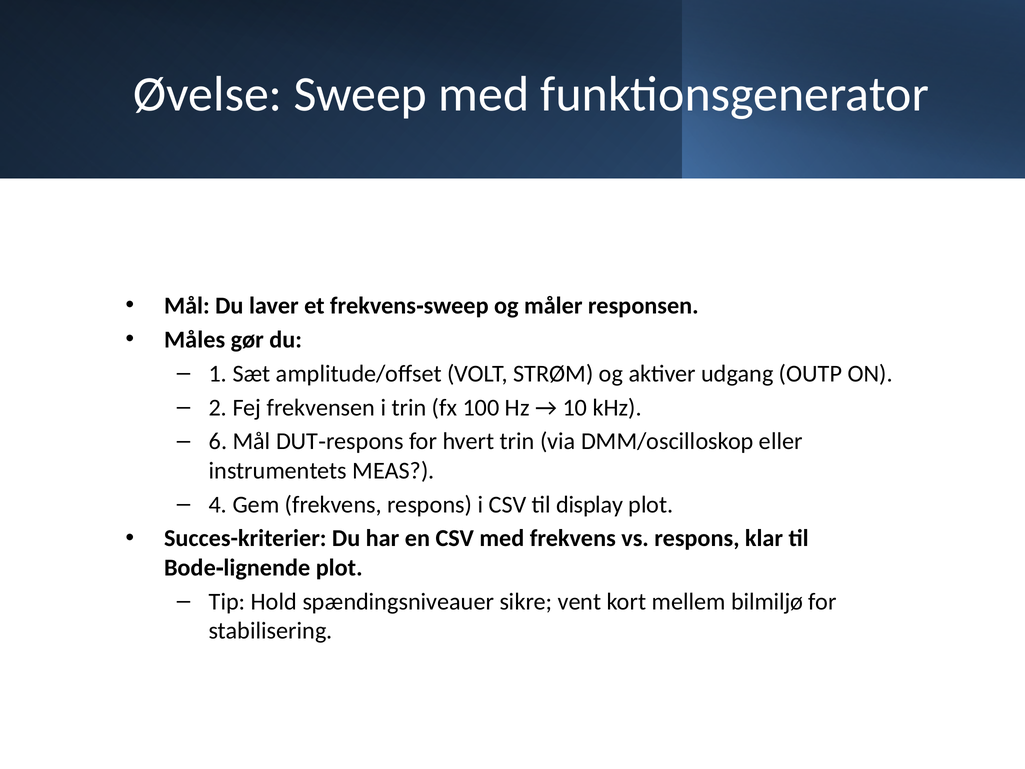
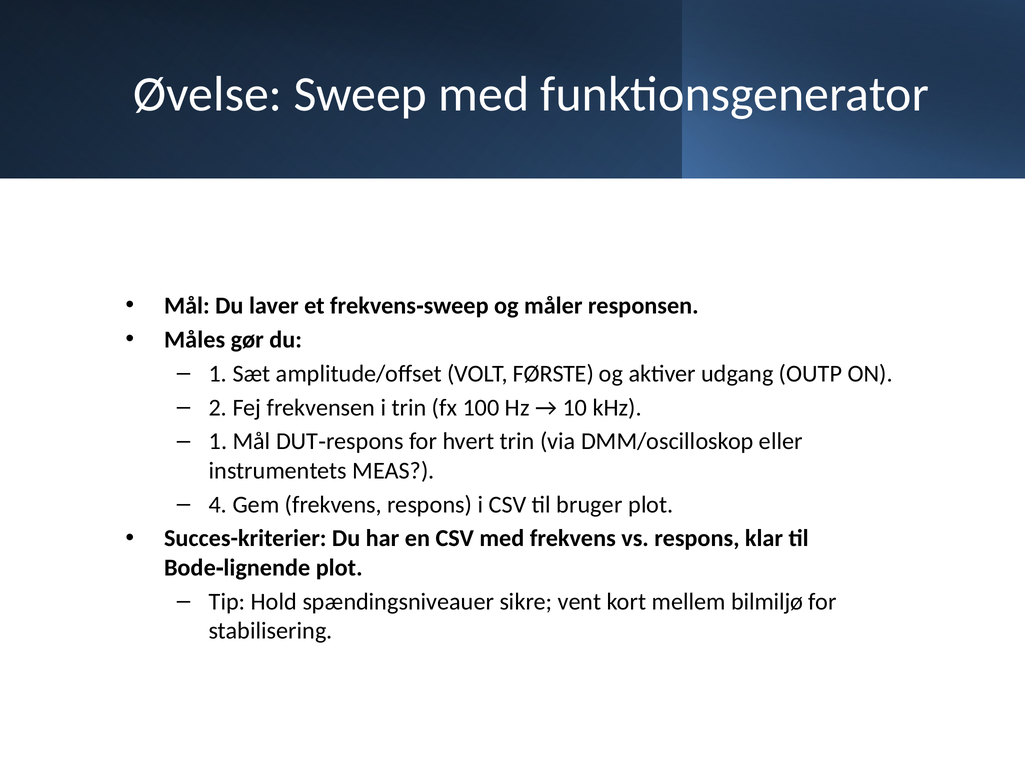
STRØM: STRØM -> FØRSTE (553, 373)
6: 6 -> 1 (218, 441)
display: display -> bruger (589, 504)
